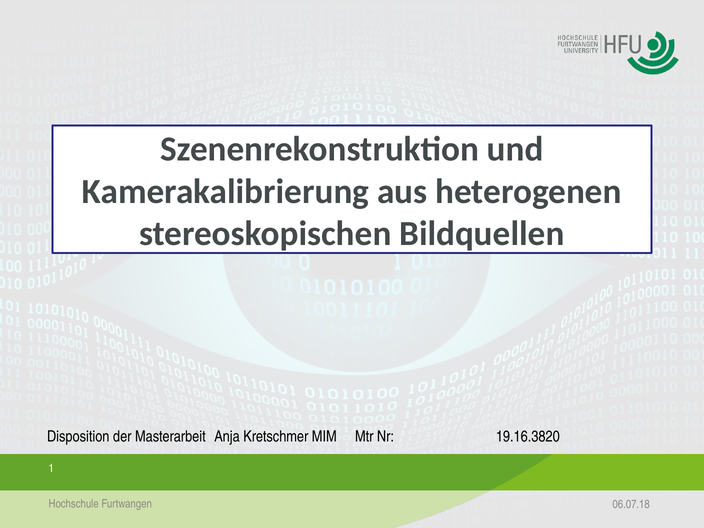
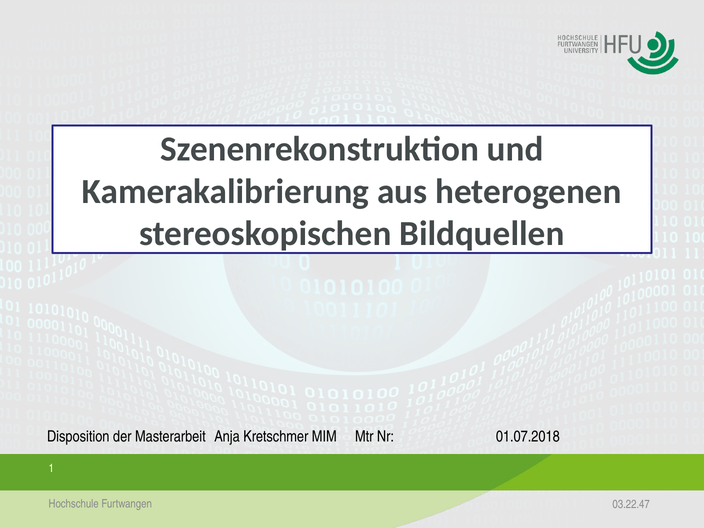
19.16.3820: 19.16.3820 -> 01.07.2018 (528, 437)
06.07.18: 06.07.18 -> 03.22.47 (631, 505)
